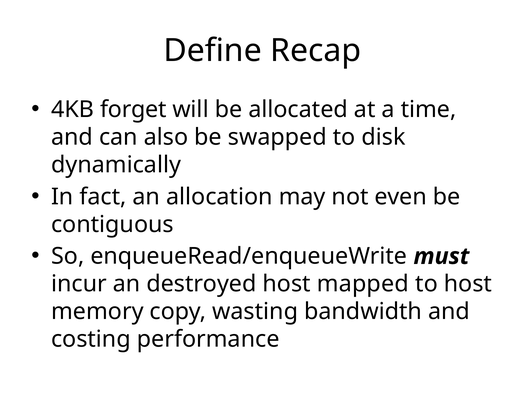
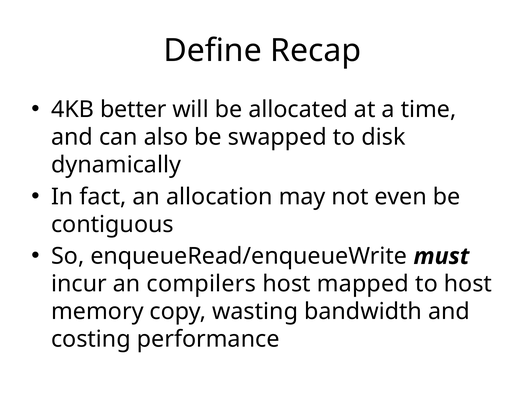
forget: forget -> better (133, 110)
destroyed: destroyed -> compilers (201, 285)
